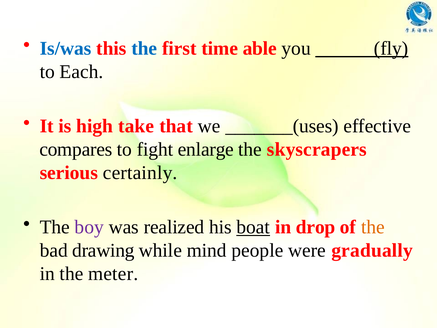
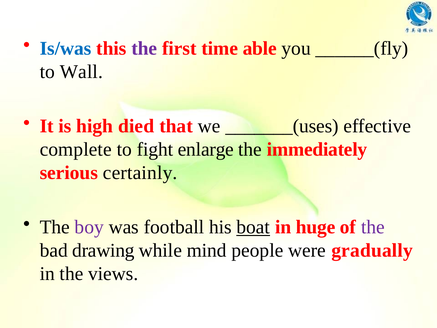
the colour: blue -> purple (144, 48)
______(fly underline: present -> none (362, 48)
Each: Each -> Wall (81, 72)
take: take -> died (136, 126)
compares: compares -> complete (76, 149)
skyscrapers: skyscrapers -> immediately (317, 149)
realized: realized -> football (174, 227)
drop: drop -> huge (316, 227)
the colour: orange -> purple (373, 227)
meter: meter -> views (113, 274)
